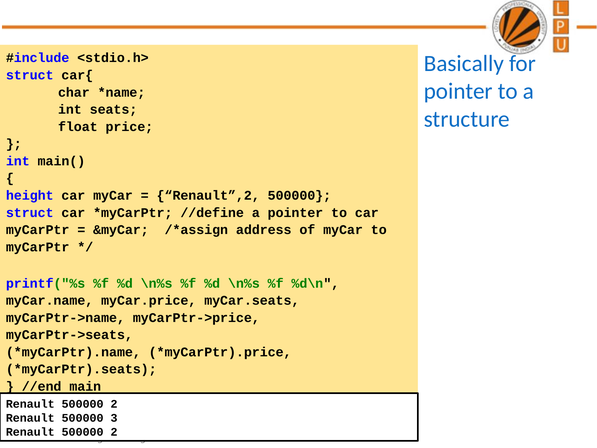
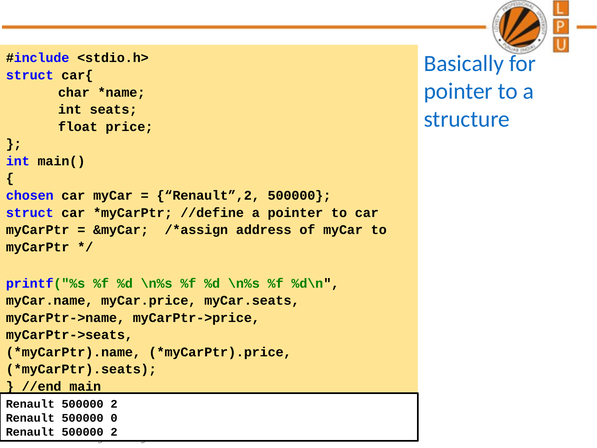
height: height -> chosen (30, 195)
3: 3 -> 0 (114, 418)
